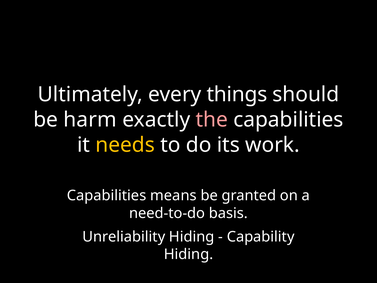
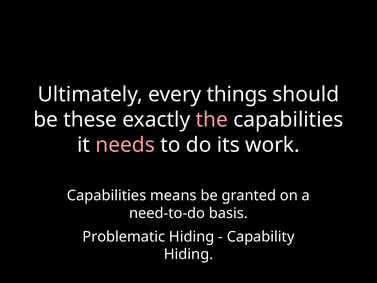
harm: harm -> these (90, 120)
needs colour: yellow -> pink (125, 145)
Unreliability: Unreliability -> Problematic (124, 236)
